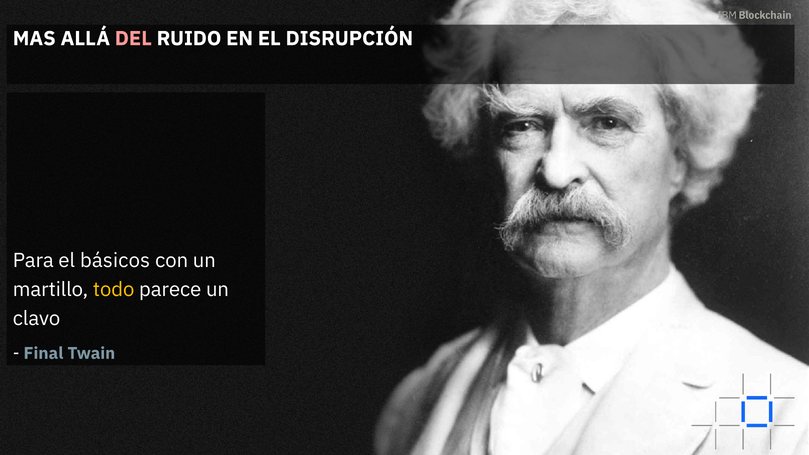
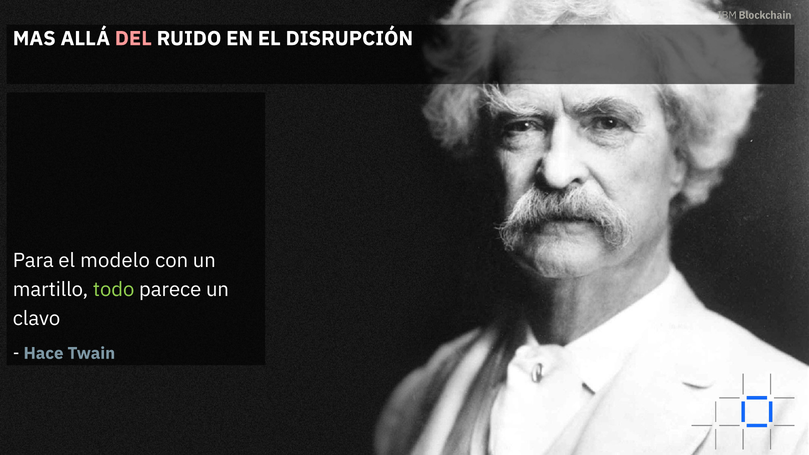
básicos: básicos -> modelo (115, 261)
todo colour: yellow -> light green (114, 290)
Final: Final -> Hace (44, 353)
